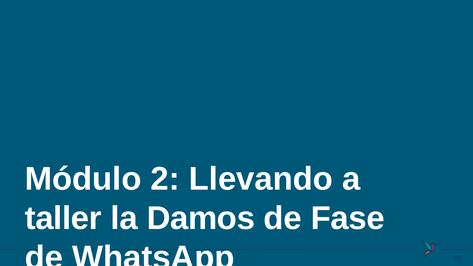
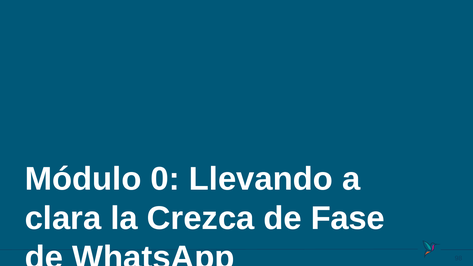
2: 2 -> 0 (165, 179)
taller: taller -> clara (63, 218)
Damos: Damos -> Crezca (201, 218)
